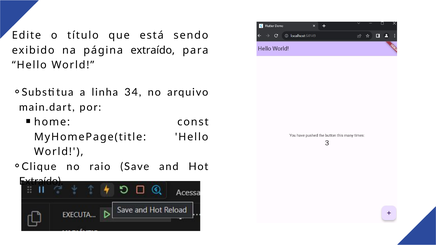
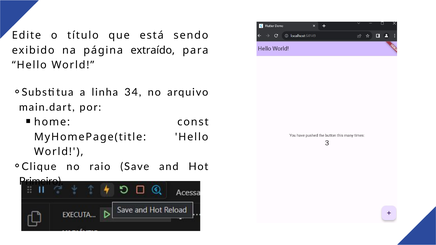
Extraído: Extraído -> Primeiro (41, 182)
